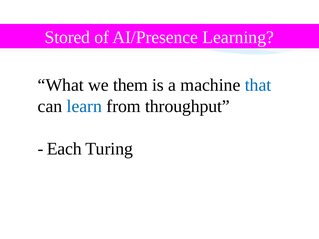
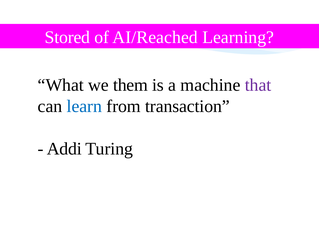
AI/Presence: AI/Presence -> AI/Reached (155, 37)
that colour: blue -> purple (258, 85)
throughput: throughput -> transaction (187, 106)
Each: Each -> Addi (64, 149)
